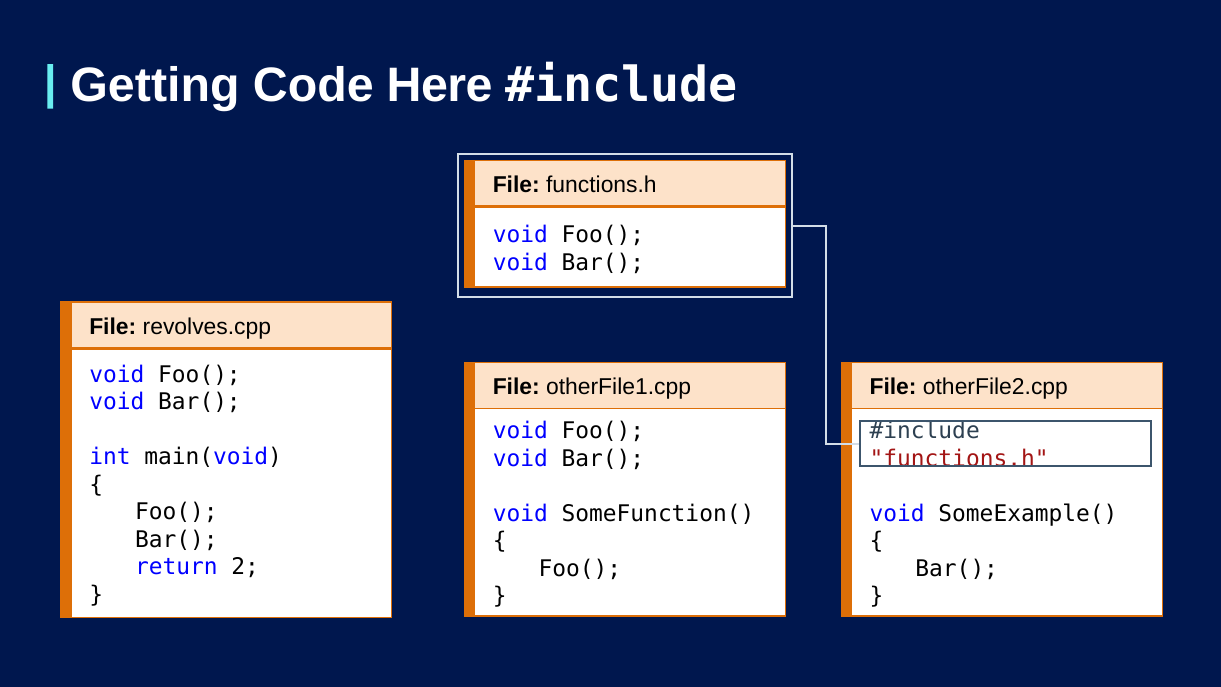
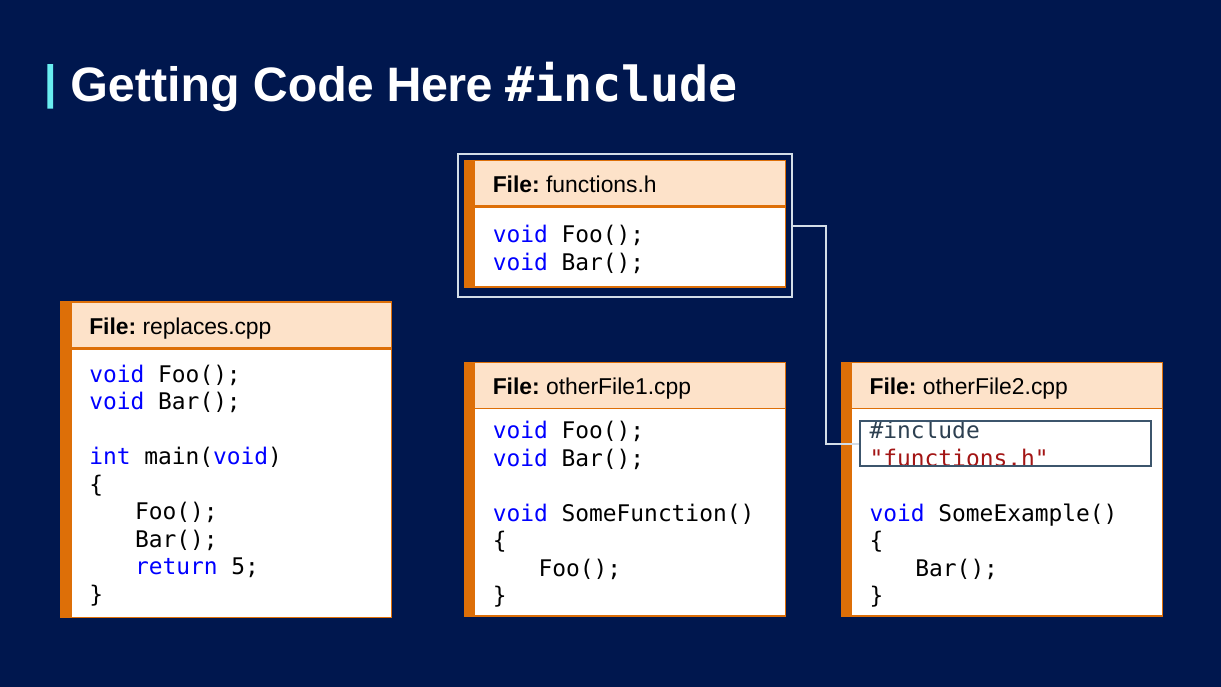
revolves.cpp: revolves.cpp -> replaces.cpp (207, 326)
2: 2 -> 5 (245, 567)
